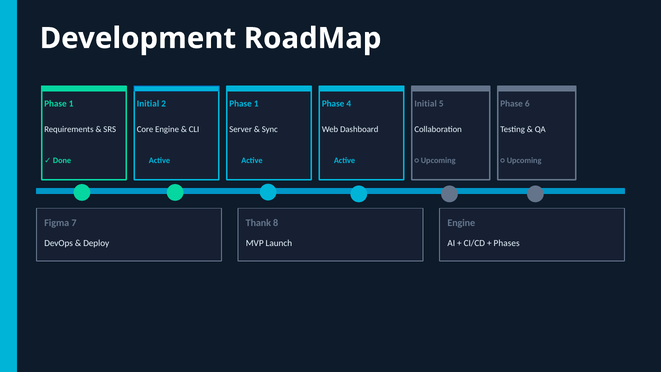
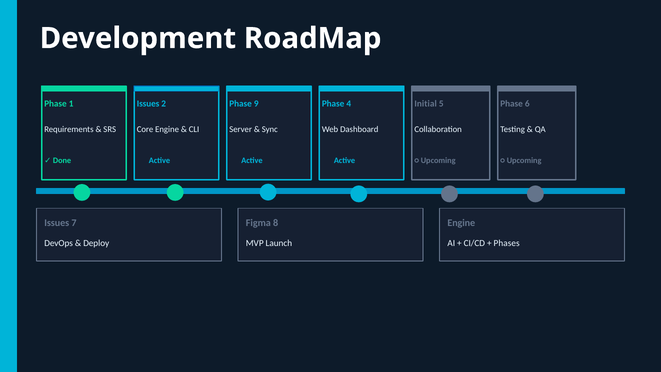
Initial: Initial -> Issues (148, 104)
1: 1 -> 9 (256, 104)
Figma: Figma -> Issues (57, 223)
Thank: Thank -> Figma (258, 223)
